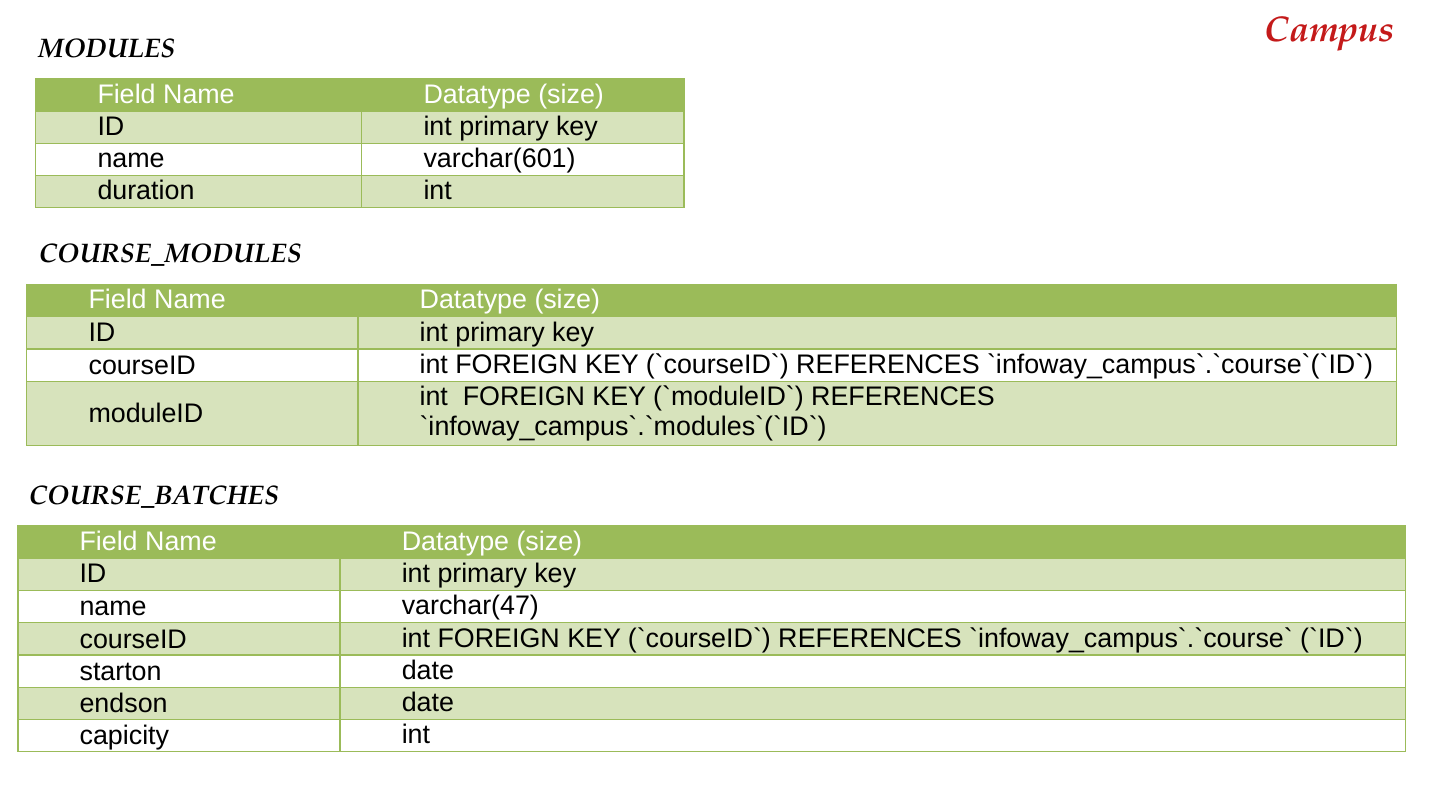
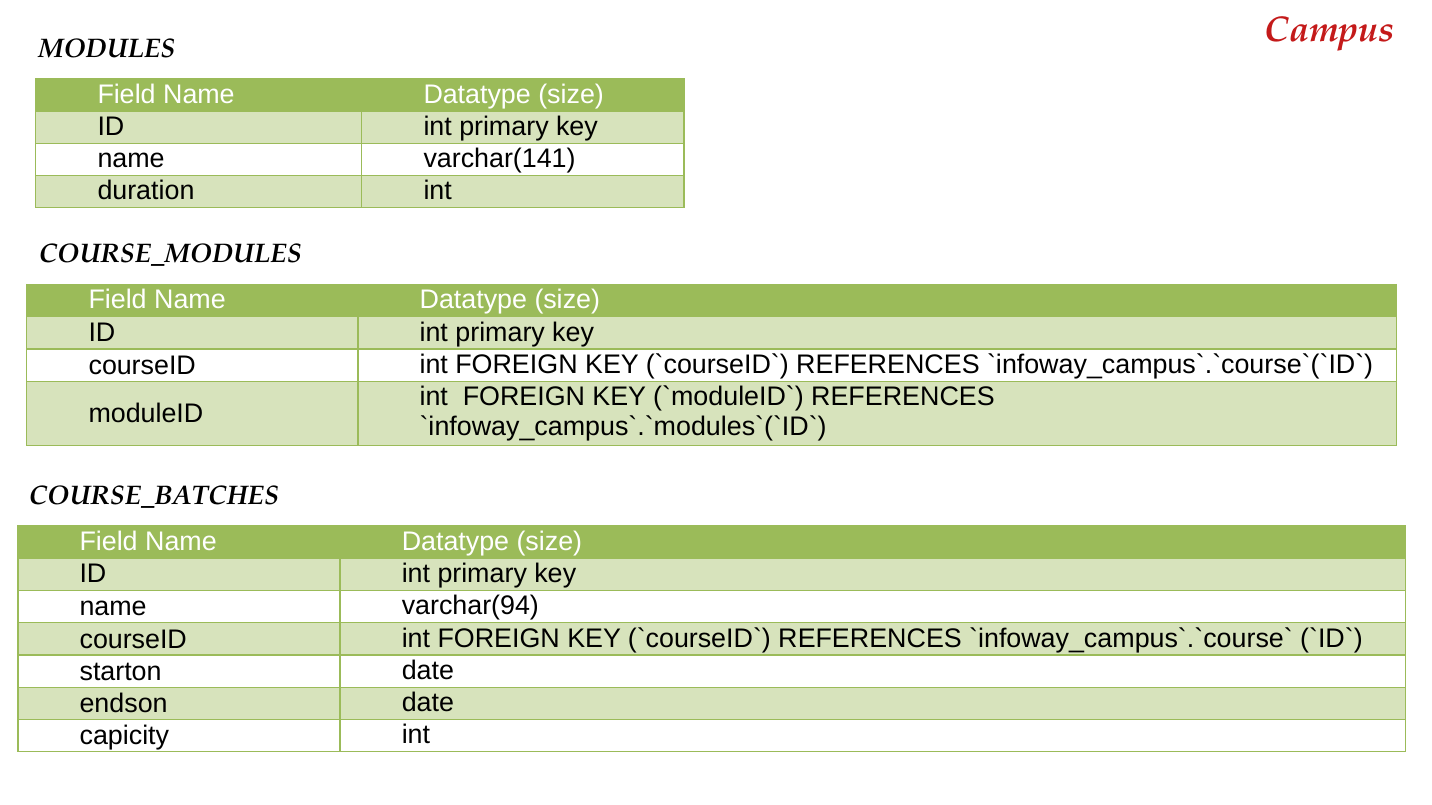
varchar(601: varchar(601 -> varchar(141 (500, 159)
varchar(47: varchar(47 -> varchar(94 (470, 606)
